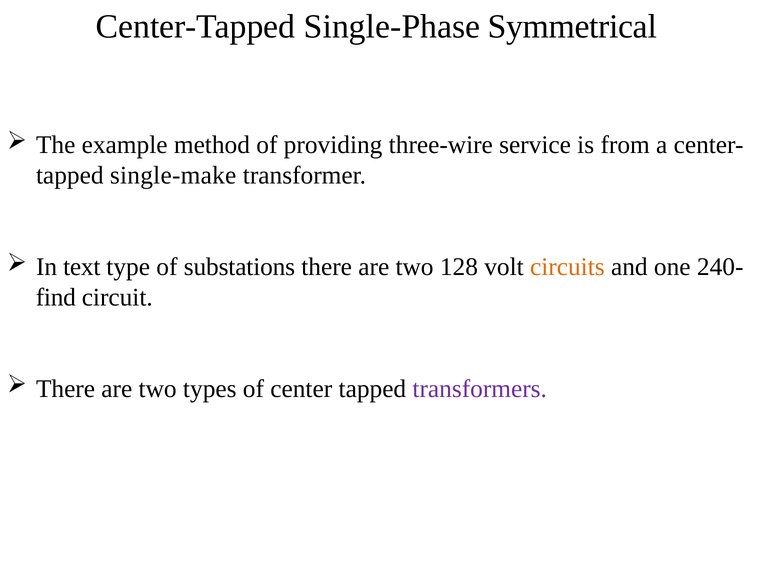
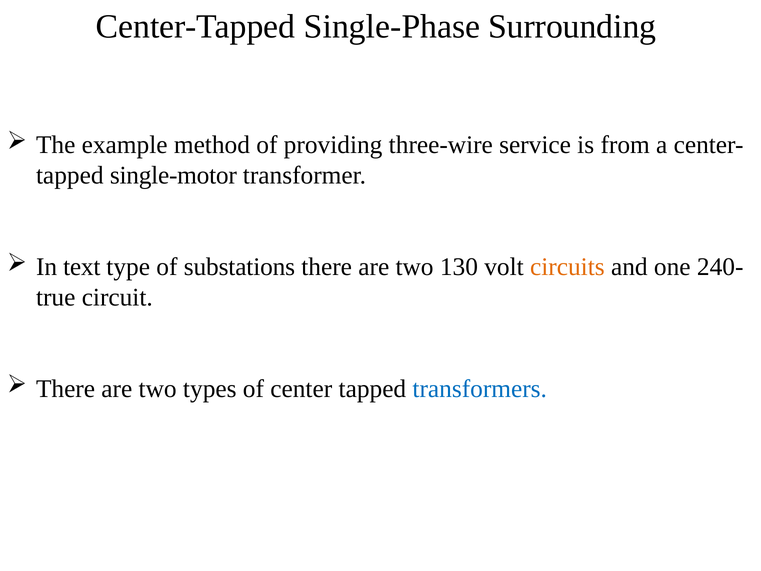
Symmetrical: Symmetrical -> Surrounding (572, 26)
single-make: single-make -> single-motor (173, 175)
128: 128 -> 130 (459, 267)
find: find -> true (56, 297)
transformers colour: purple -> blue (480, 389)
